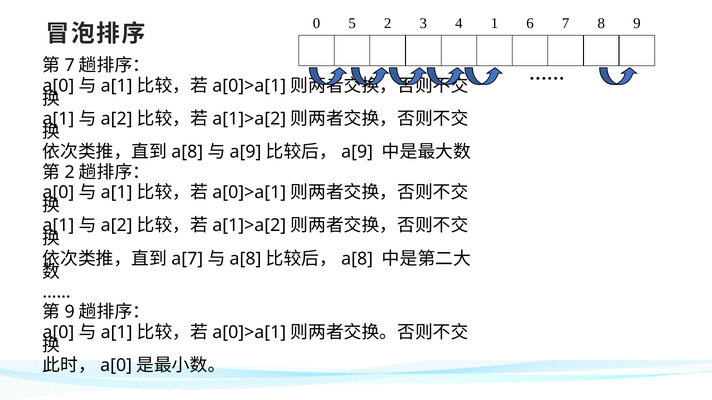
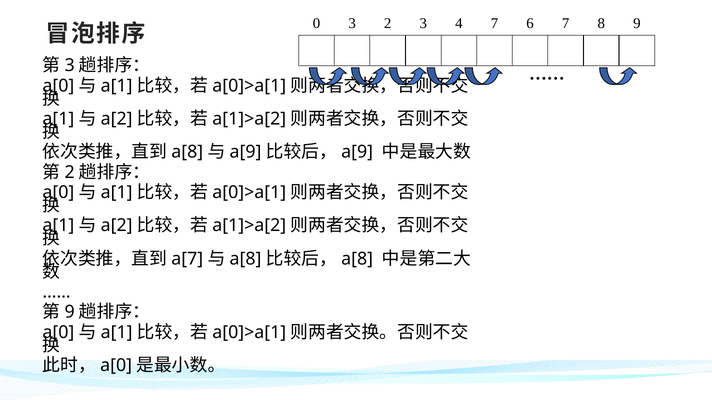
0 5: 5 -> 3 (352, 23)
4 1: 1 -> 7 (494, 23)
7: 7 -> 3 (70, 66)
